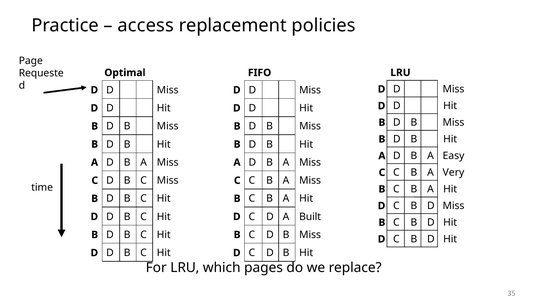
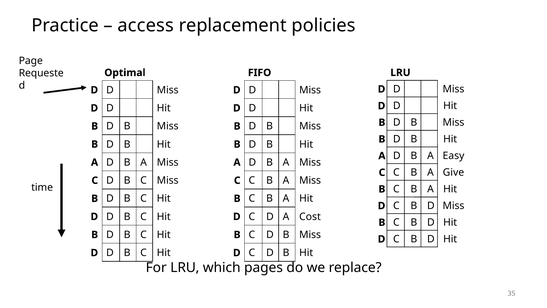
Very: Very -> Give (453, 172)
Built: Built -> Cost (310, 216)
